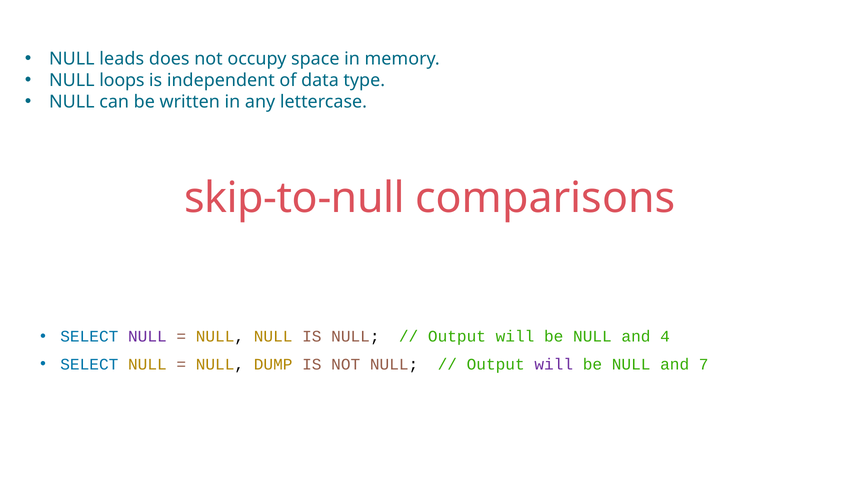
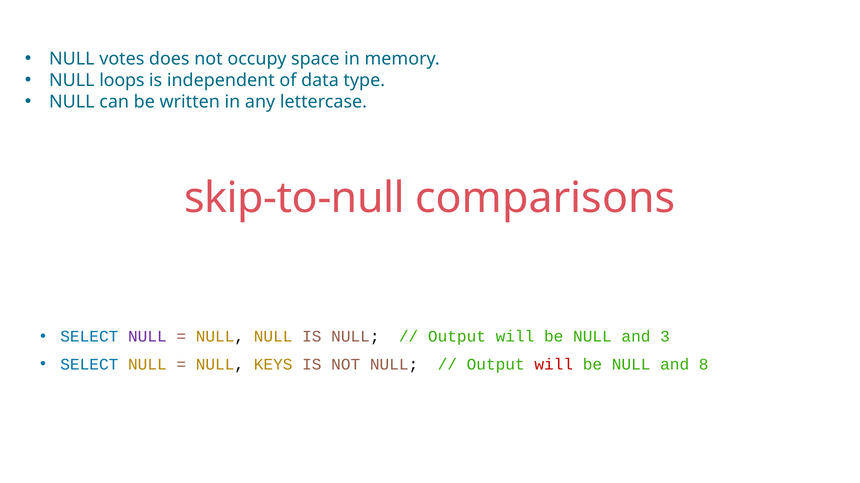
leads: leads -> votes (122, 59)
4: 4 -> 3 (665, 337)
DUMP: DUMP -> KEYS (273, 365)
will colour: purple -> red (554, 365)
7: 7 -> 8 (704, 365)
